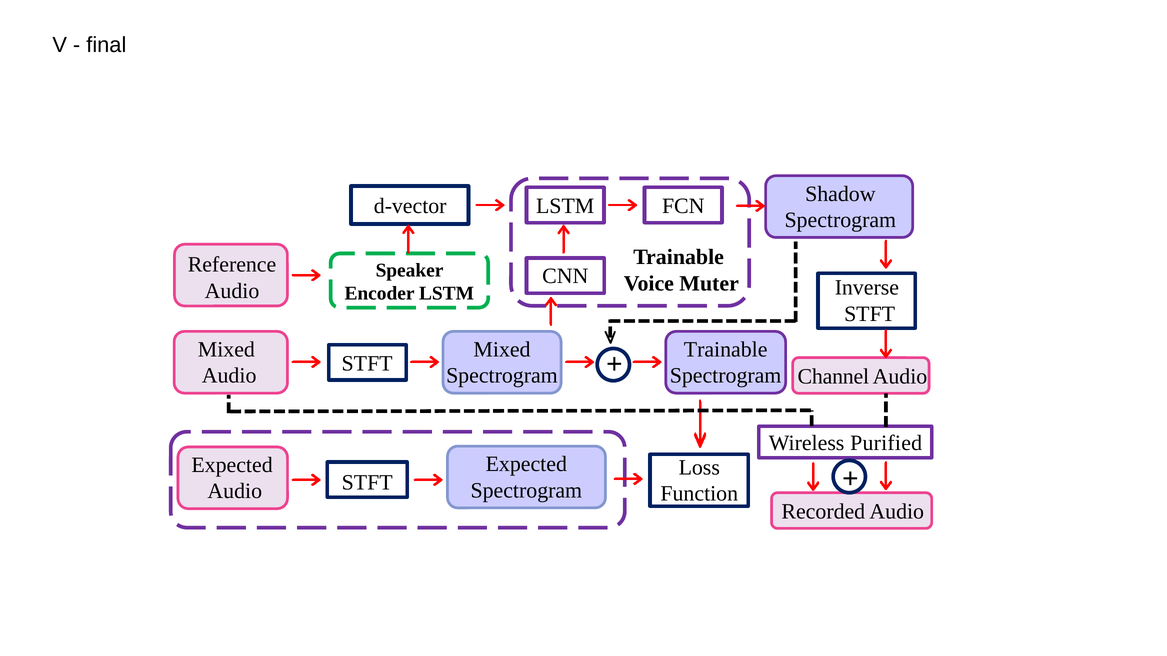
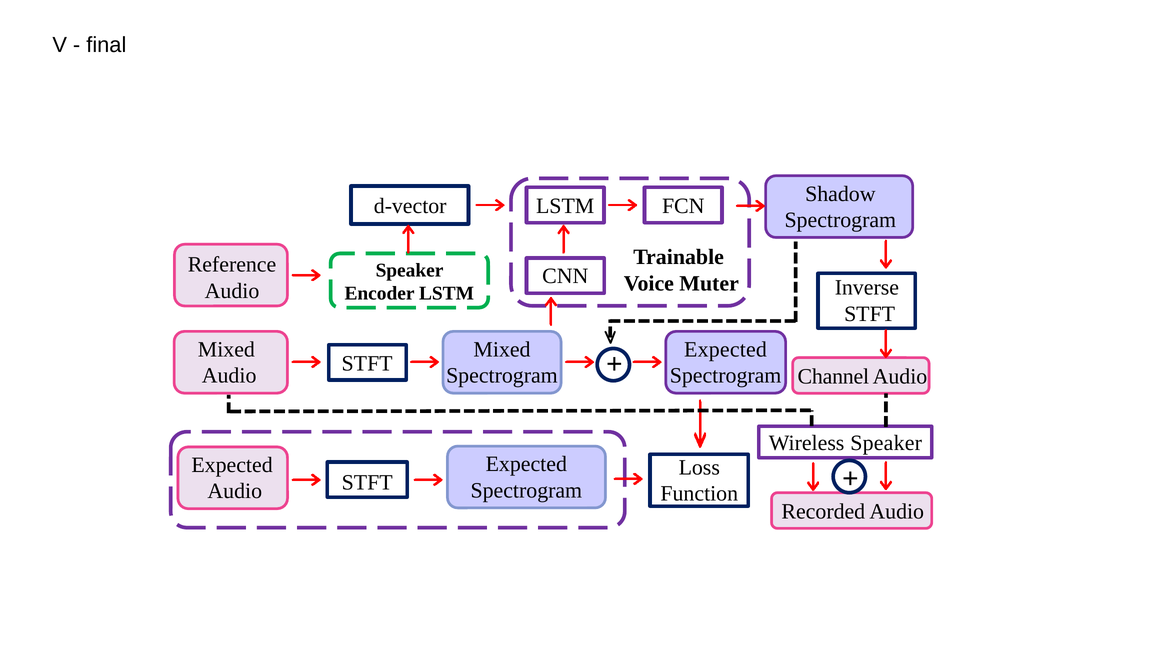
Trainable: Trainable -> Expected (726, 350)
Wireless Purified: Purified -> Speaker (886, 443)
